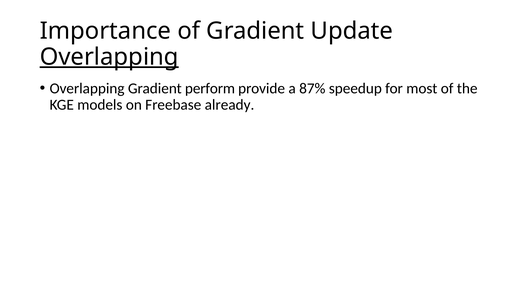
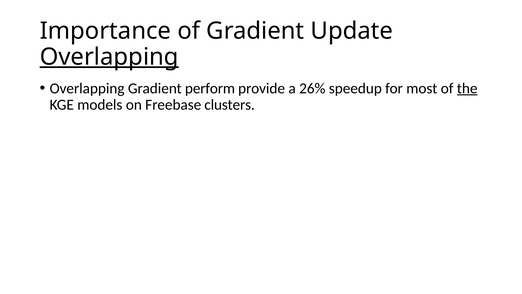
87%: 87% -> 26% (312, 88)
the underline: none -> present (467, 88)
already: already -> clusters (230, 105)
